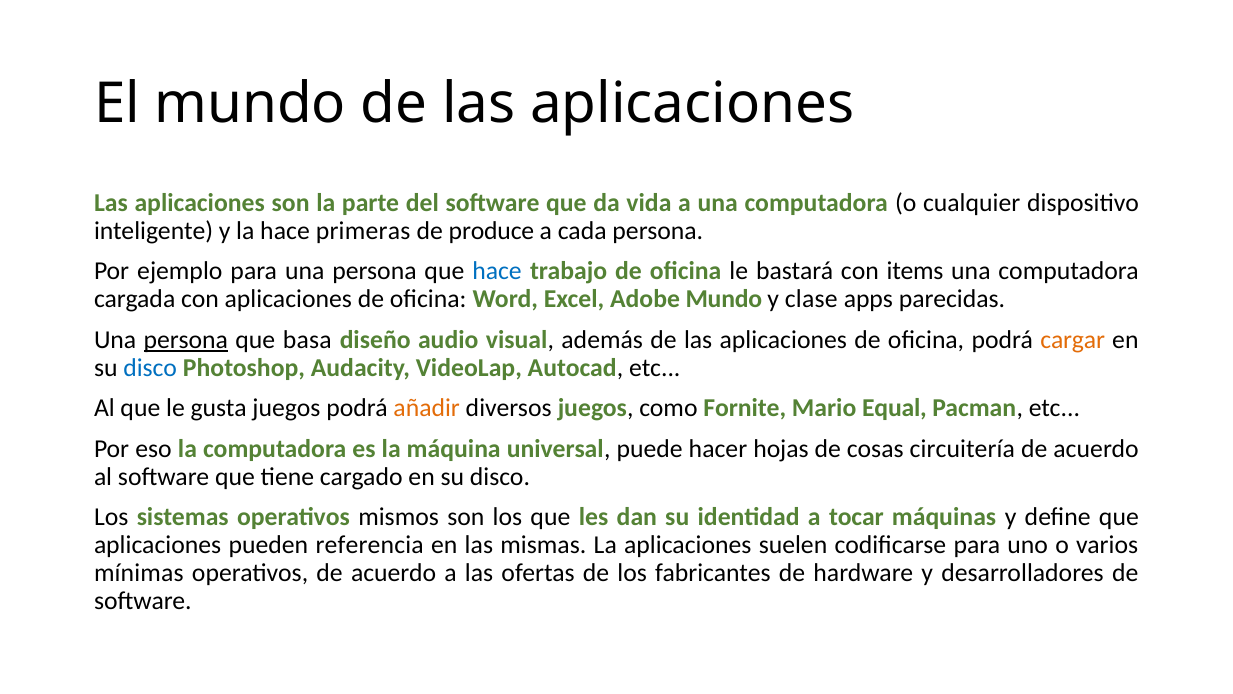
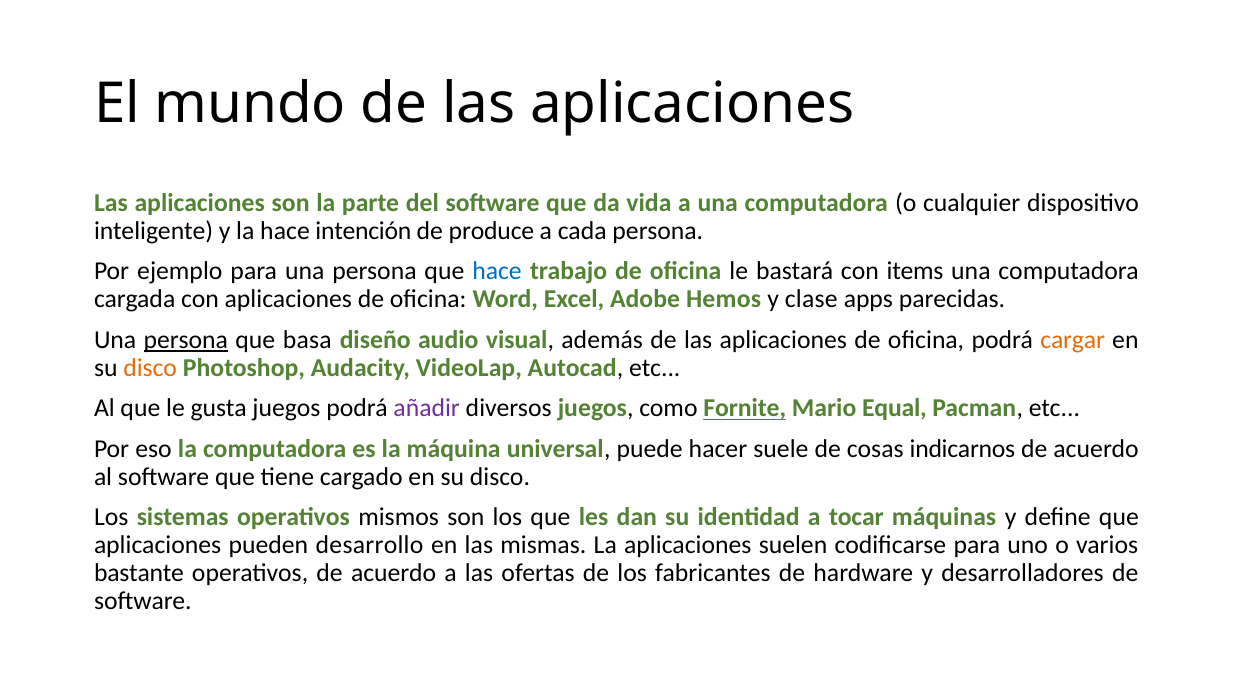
primeras: primeras -> intención (363, 231)
Adobe Mundo: Mundo -> Hemos (724, 299)
disco colour: blue -> orange (150, 367)
añadir colour: orange -> purple (427, 408)
Fornite underline: none -> present (745, 408)
hojas: hojas -> suele (781, 449)
circuitería: circuitería -> indicarnos (962, 449)
referencia: referencia -> desarrollo (370, 545)
mínimas: mínimas -> bastante (139, 572)
